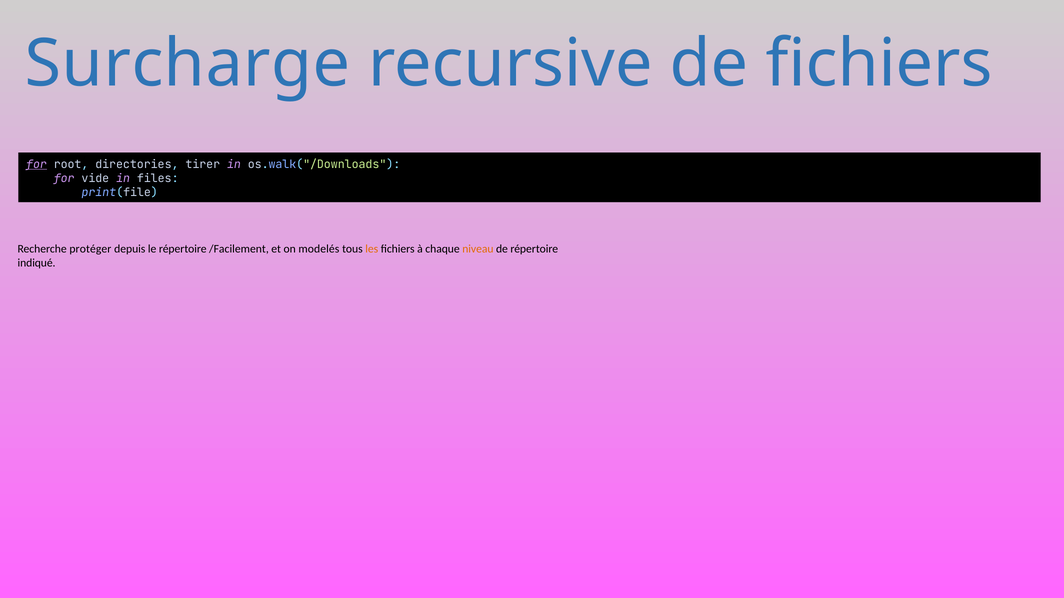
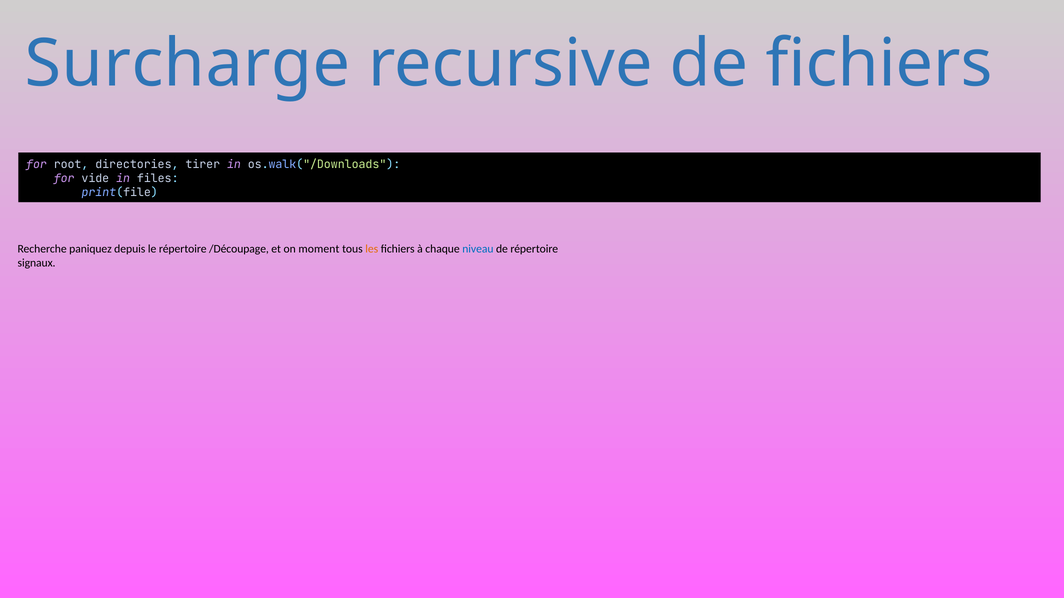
for underline: present -> none (37, 164)
protéger: protéger -> paniquez (90, 249)
/Facilement: /Facilement -> /Découpage (239, 249)
modelés: modelés -> moment (319, 249)
niveau colour: orange -> blue (478, 249)
indiqué: indiqué -> signaux (37, 263)
